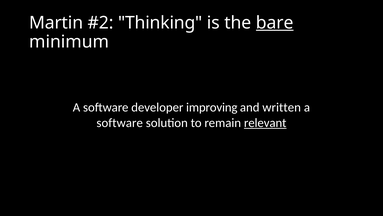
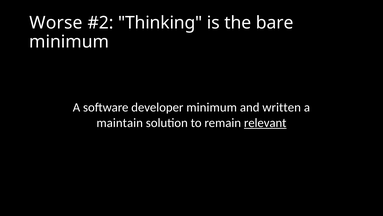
Martin: Martin -> Worse (56, 23)
bare underline: present -> none (275, 23)
developer improving: improving -> minimum (212, 107)
software: software -> maintain (120, 122)
